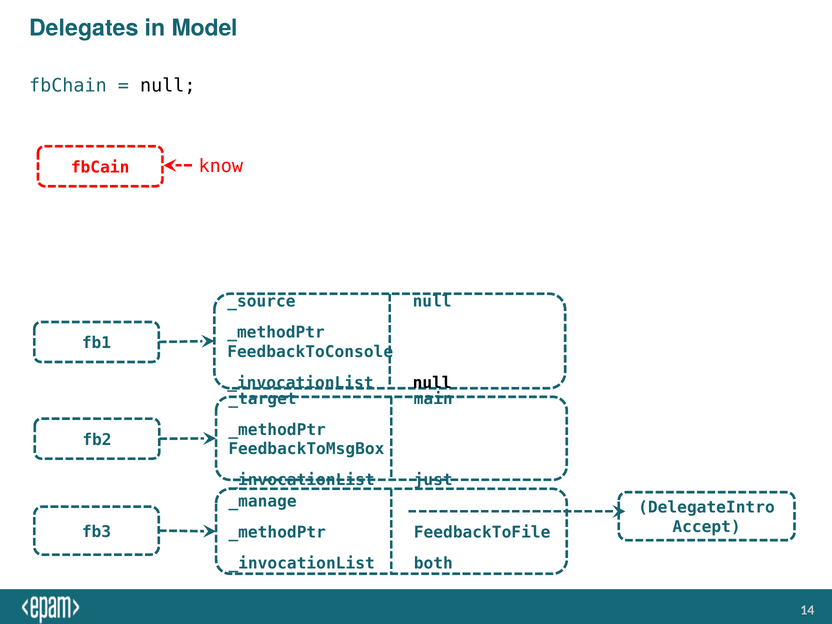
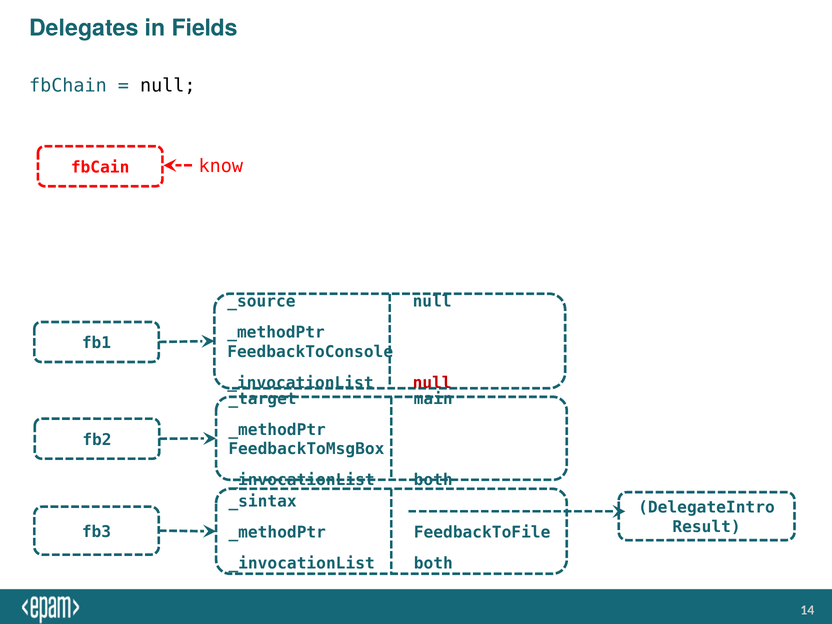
Model: Model -> Fields (205, 28)
null colour: black -> red (432, 383)
just: just -> both (433, 480)
_manage: _manage -> _sintax (263, 501)
Accept: Accept -> Result (707, 527)
